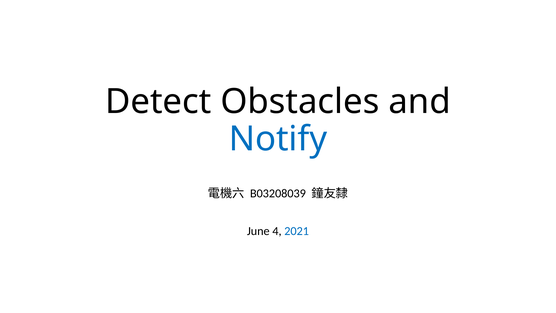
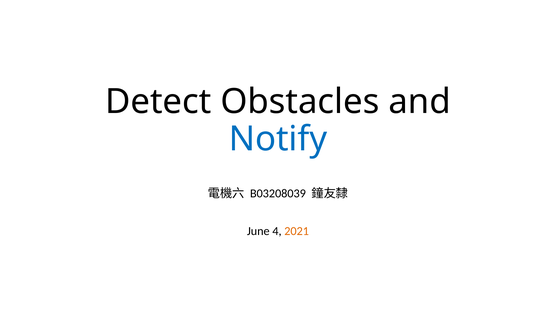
2021 colour: blue -> orange (297, 231)
